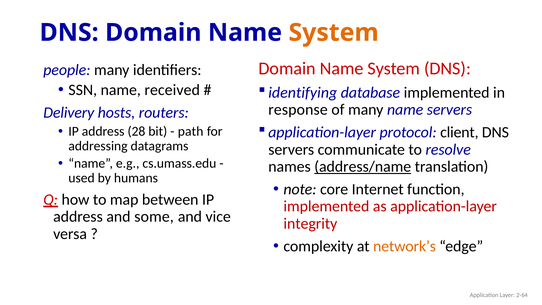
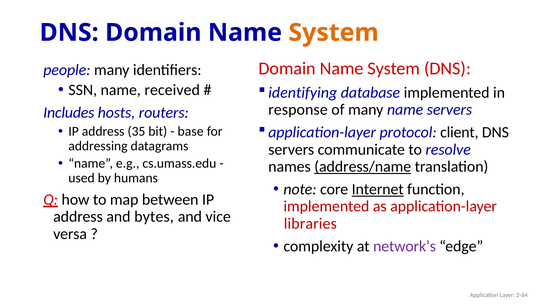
Delivery: Delivery -> Includes (69, 113)
28: 28 -> 35 (136, 131)
path: path -> base (191, 131)
Internet underline: none -> present (378, 189)
some: some -> bytes (154, 217)
integrity: integrity -> libraries (310, 223)
network’s colour: orange -> purple (405, 246)
